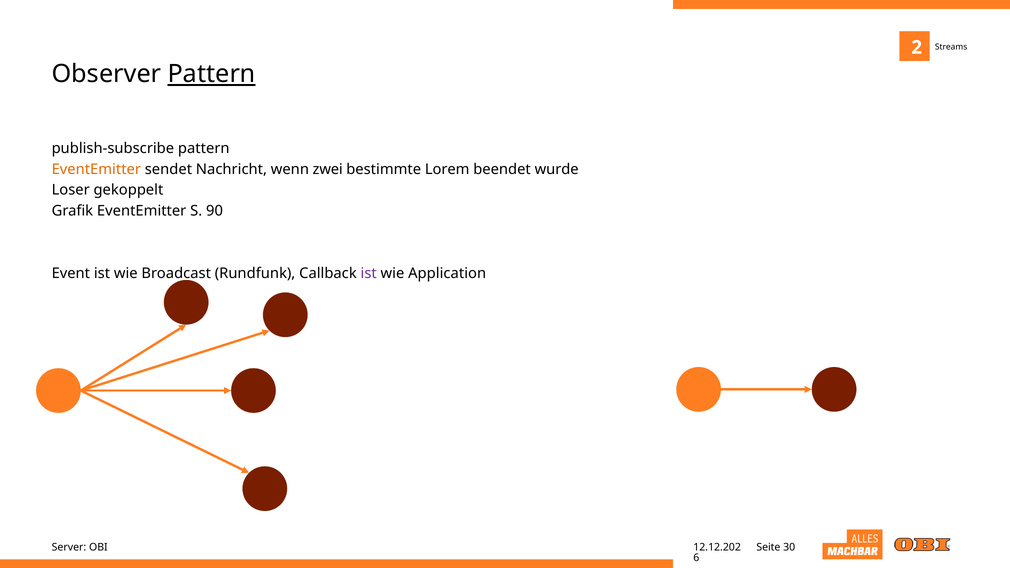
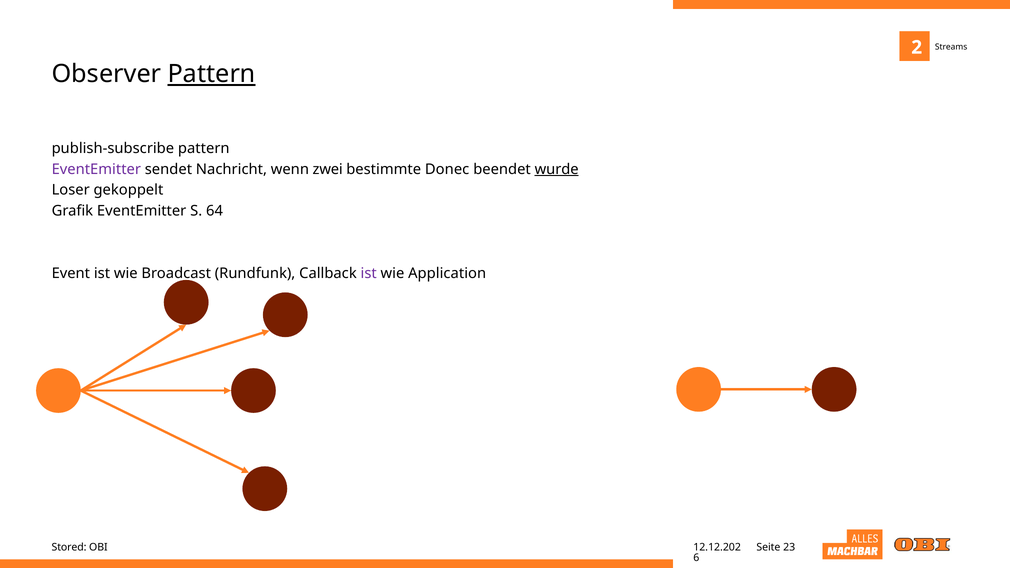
EventEmitter colour: orange -> purple (96, 169)
Lorem: Lorem -> Donec (447, 169)
wurde underline: none -> present (557, 169)
90: 90 -> 64 (215, 211)
Server: Server -> Stored (69, 547)
30: 30 -> 23 (789, 547)
